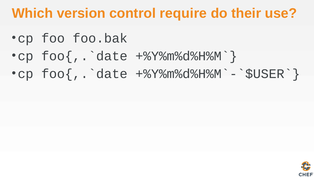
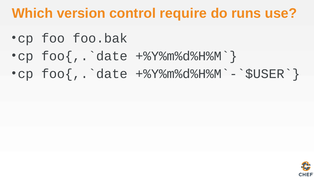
their: their -> runs (246, 13)
